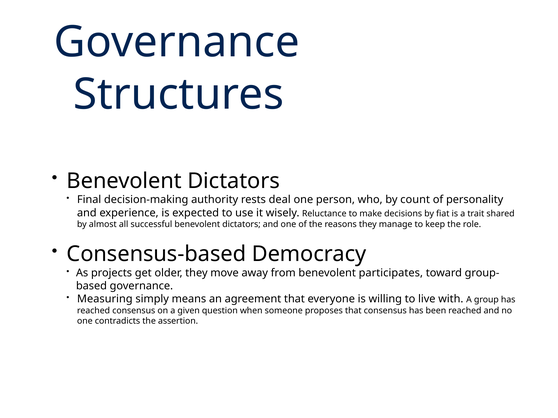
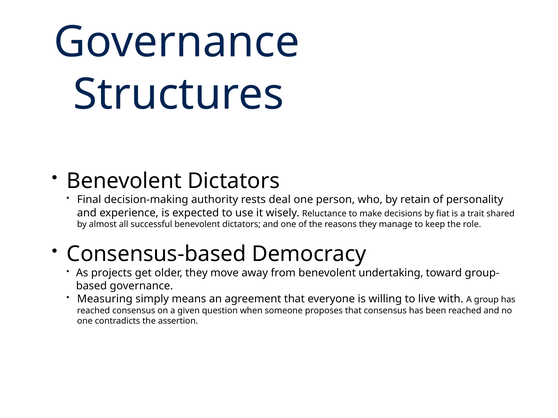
count: count -> retain (415, 200)
participates: participates -> undertaking (391, 273)
